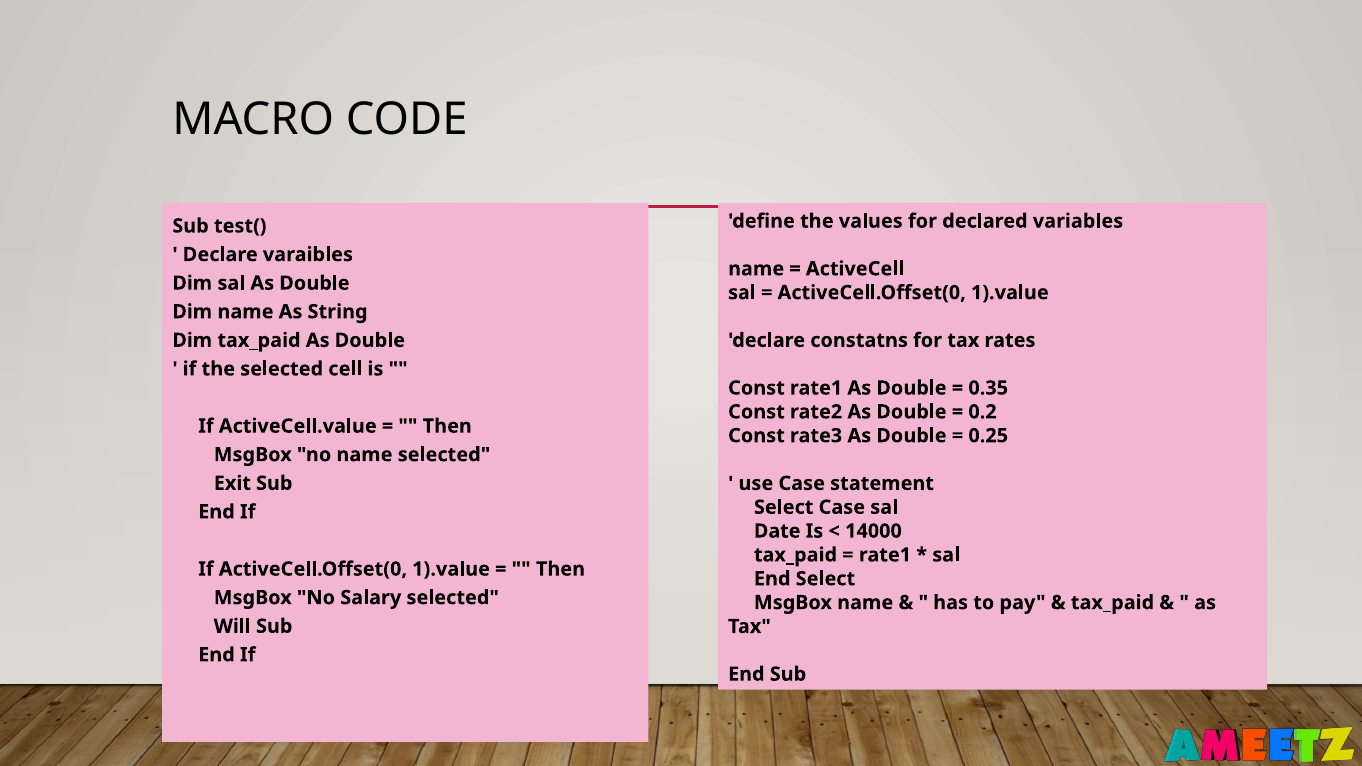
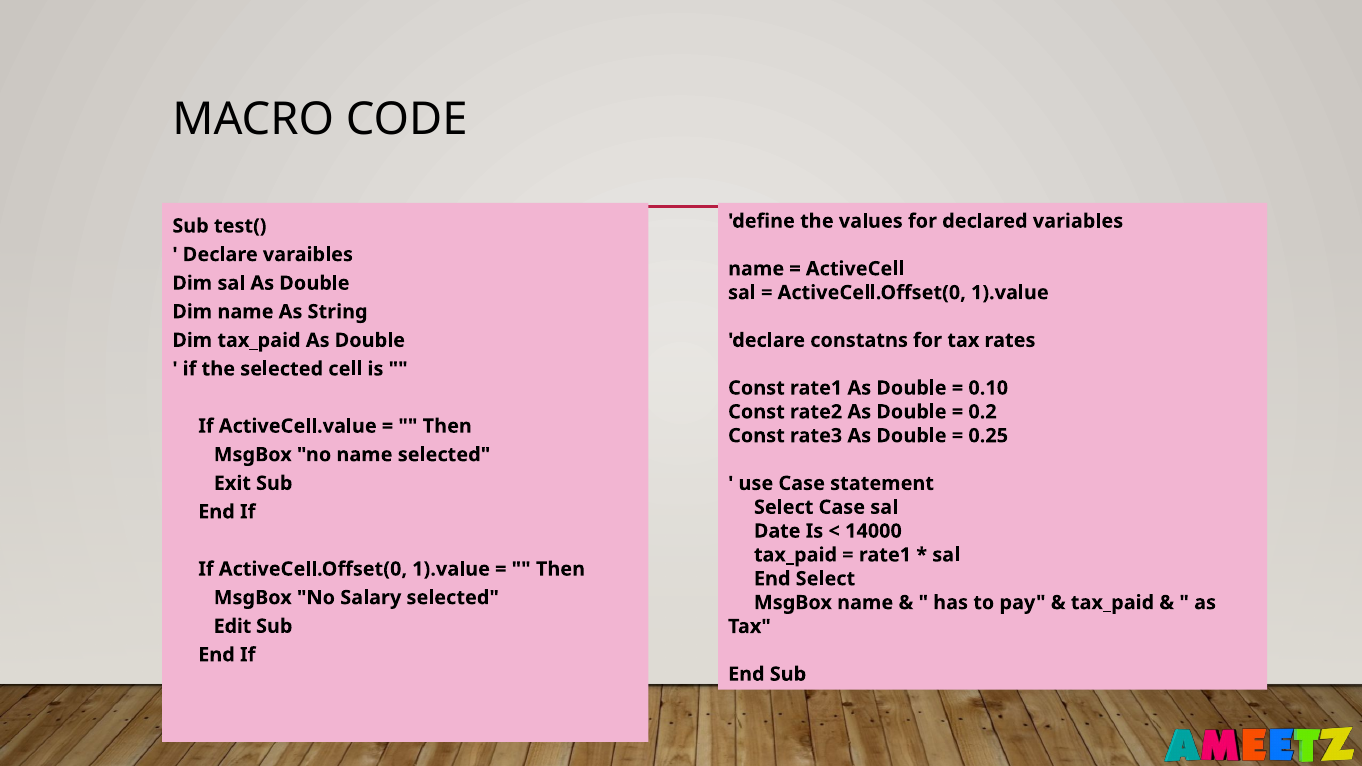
0.35: 0.35 -> 0.10 (988, 388)
Will: Will -> Edit (232, 626)
